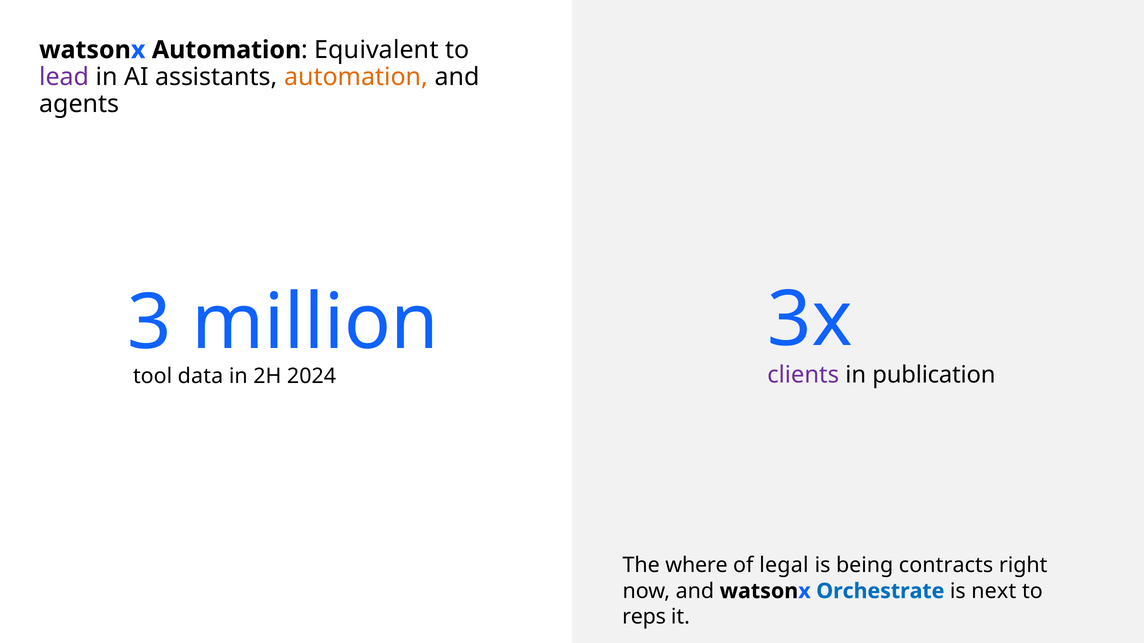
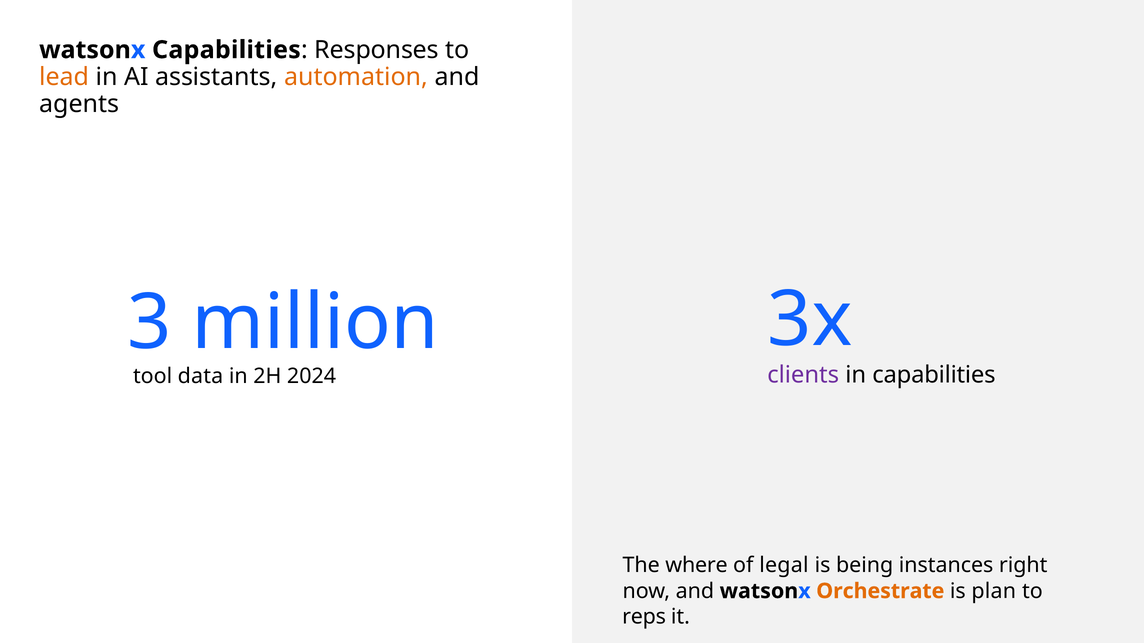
watsonx Automation: Automation -> Capabilities (226, 50)
Equivalent: Equivalent -> Responses (377, 50)
lead colour: purple -> orange (64, 77)
in publication: publication -> capabilities (934, 375)
contracts: contracts -> instances (946, 566)
Orchestrate colour: blue -> orange (880, 591)
next: next -> plan (994, 591)
